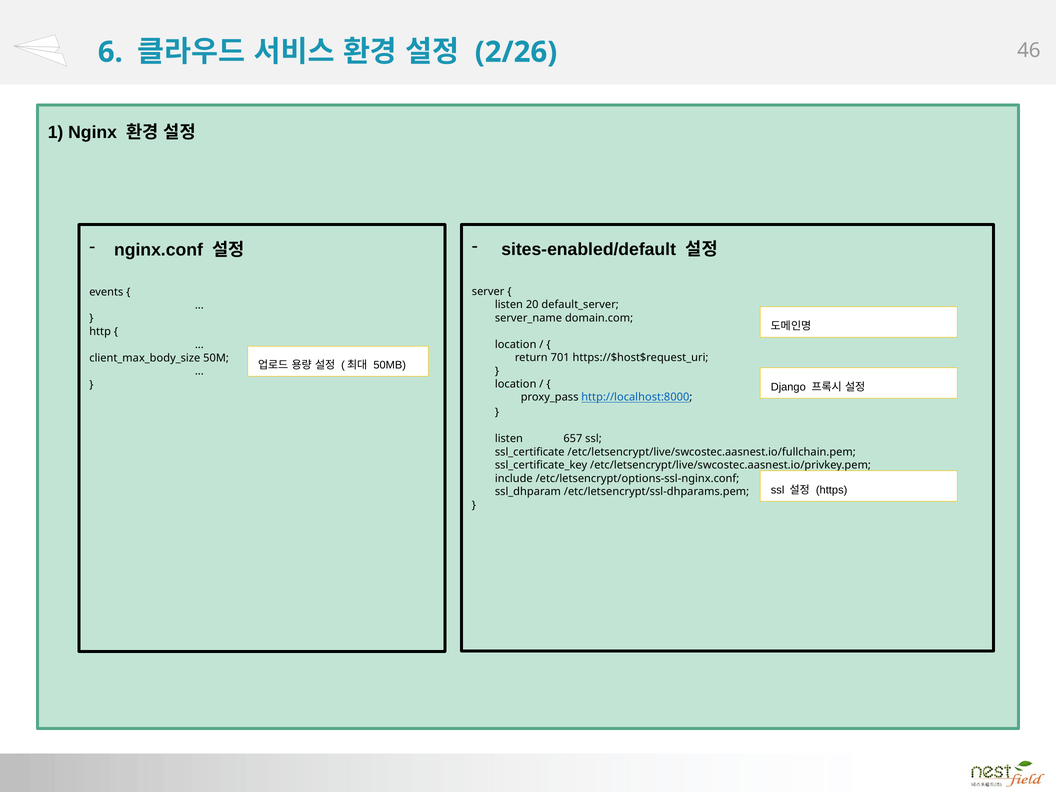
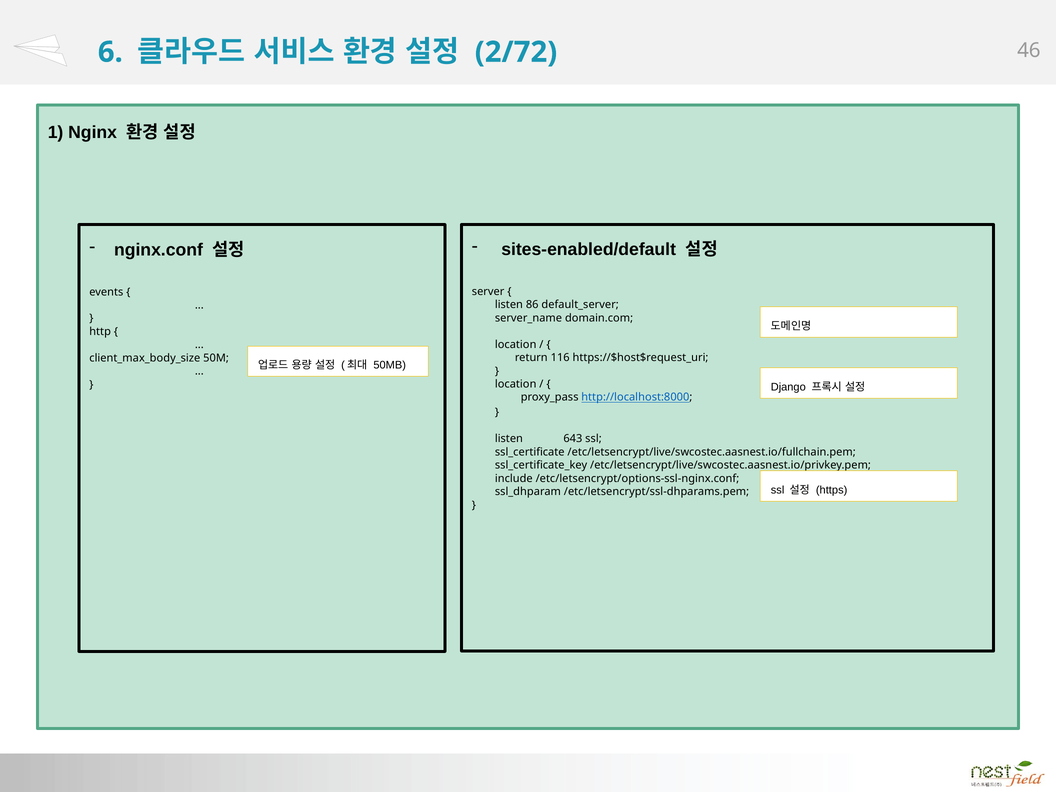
2/26: 2/26 -> 2/72 (516, 52)
20: 20 -> 86 (532, 305)
701: 701 -> 116 (560, 358)
657: 657 -> 643 (573, 439)
